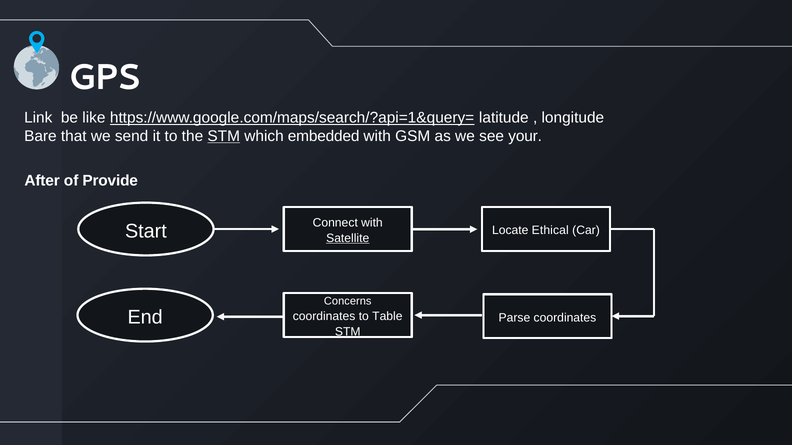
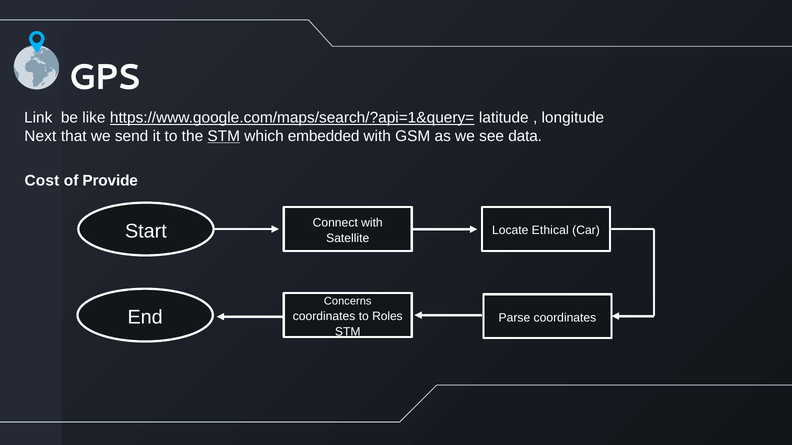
Bare: Bare -> Next (40, 136)
your: your -> data (525, 136)
After: After -> Cost (42, 181)
Satellite underline: present -> none (348, 238)
Table: Table -> Roles (387, 317)
